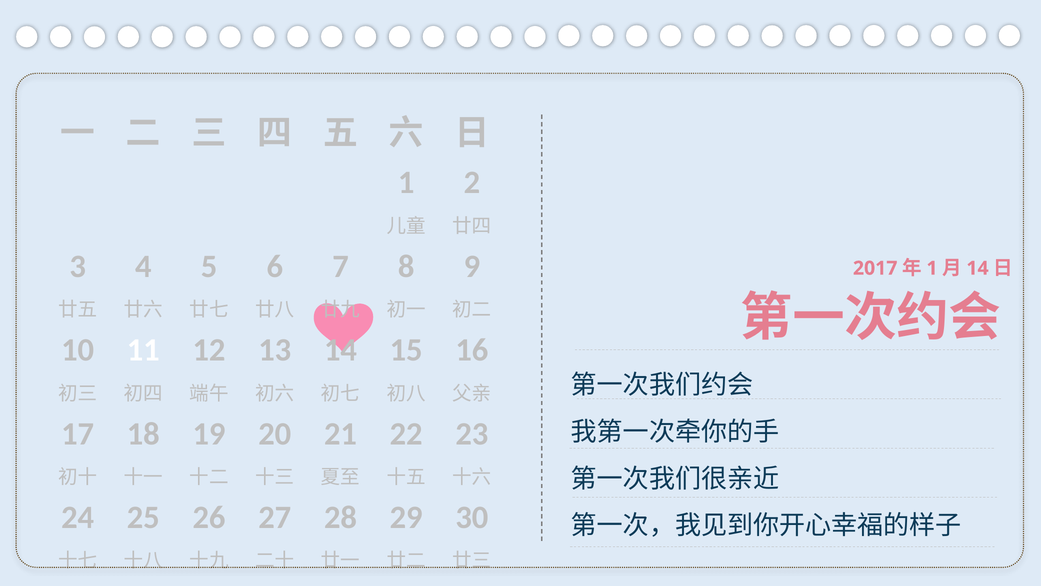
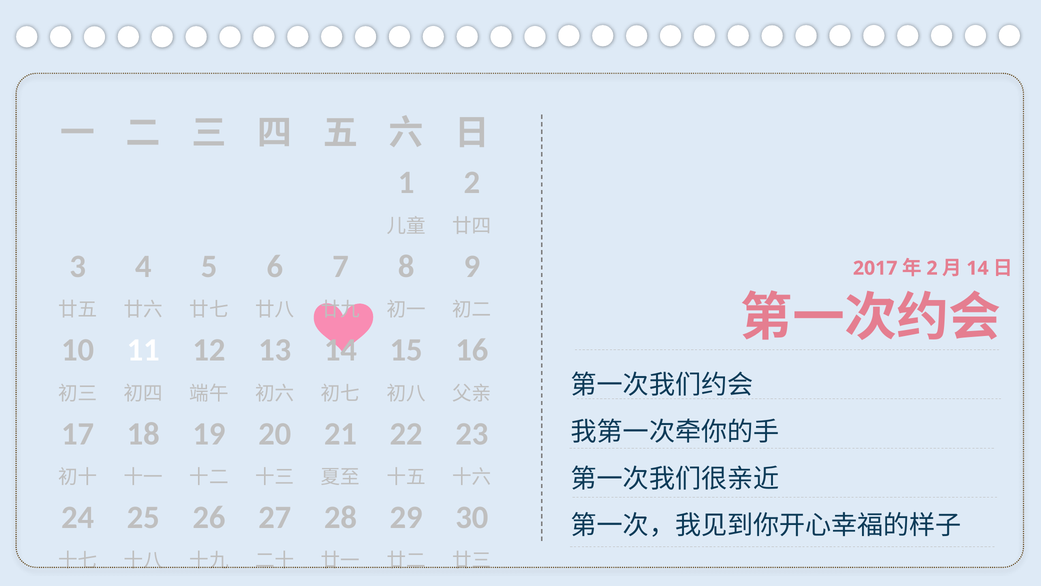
1: 1 -> 2 (932, 268)
